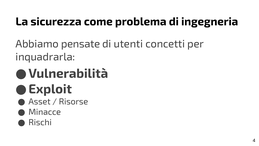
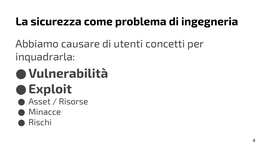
pensate: pensate -> causare (81, 44)
